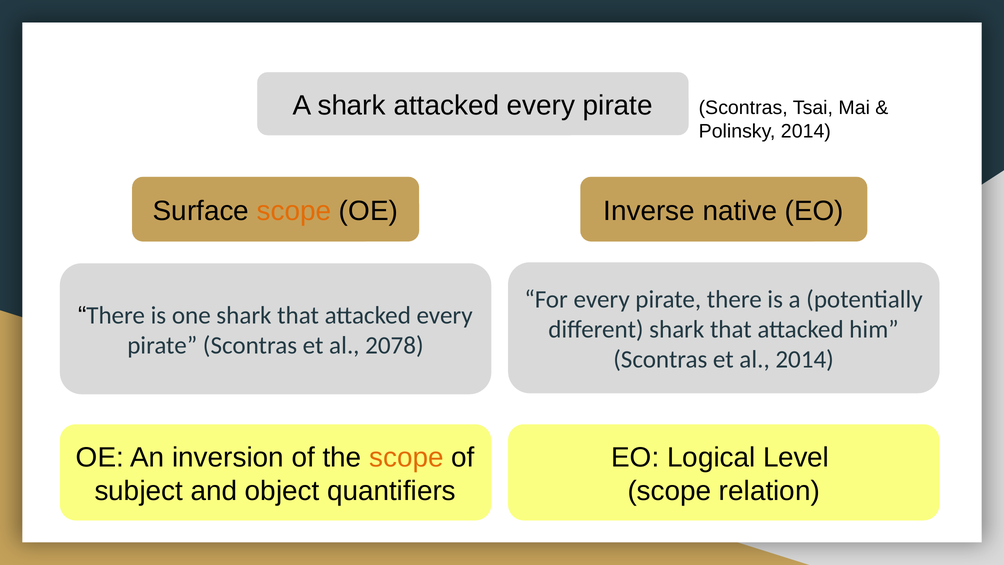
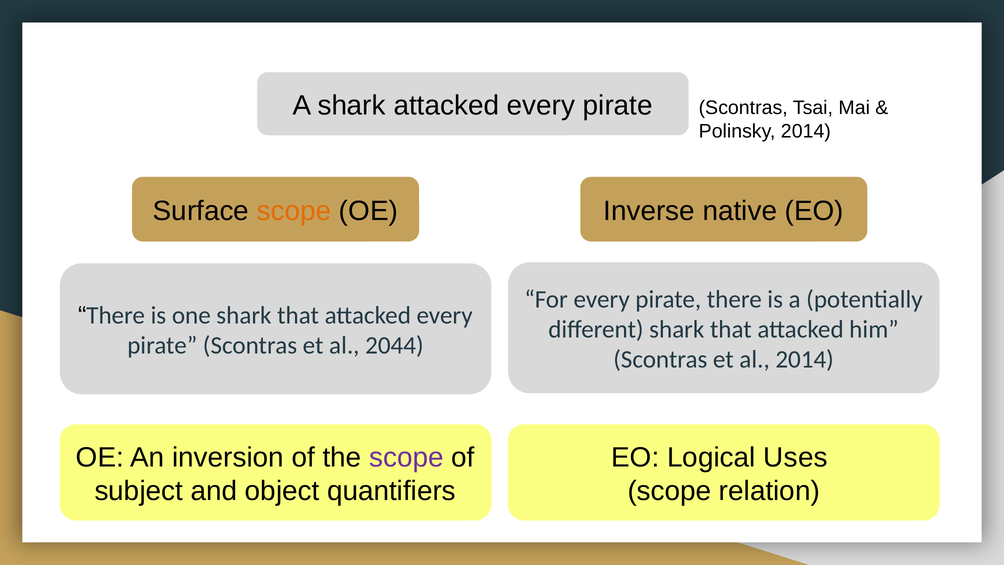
2078: 2078 -> 2044 (394, 345)
scope colour: orange -> purple (406, 457)
Level: Level -> Uses (796, 457)
